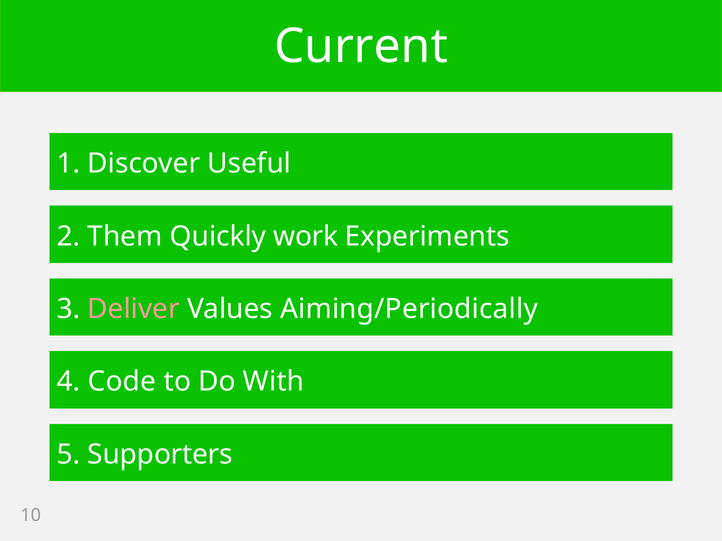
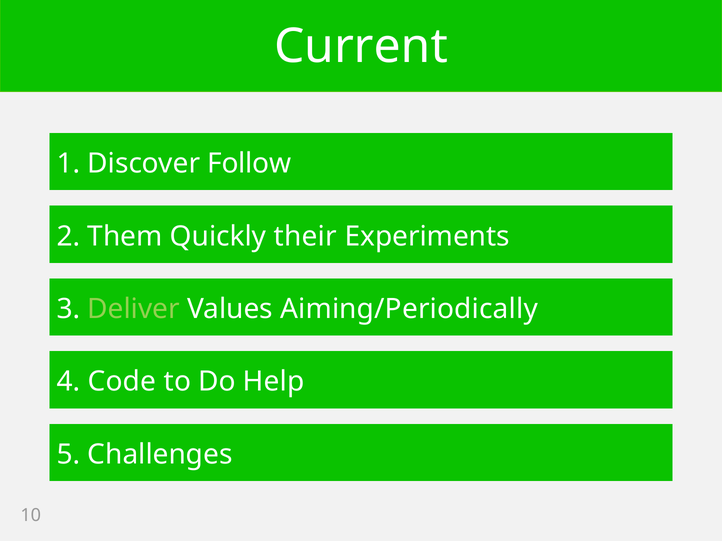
Useful: Useful -> Follow (249, 164)
work: work -> their (305, 236)
Deliver colour: pink -> light green (134, 309)
With: With -> Help (274, 382)
Supporters: Supporters -> Challenges (160, 455)
